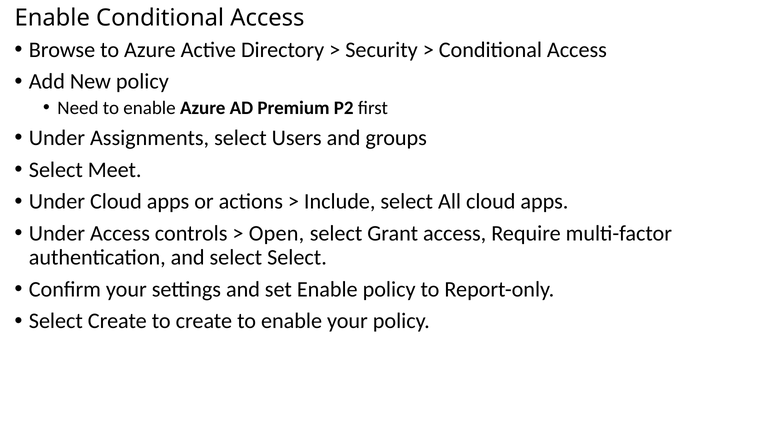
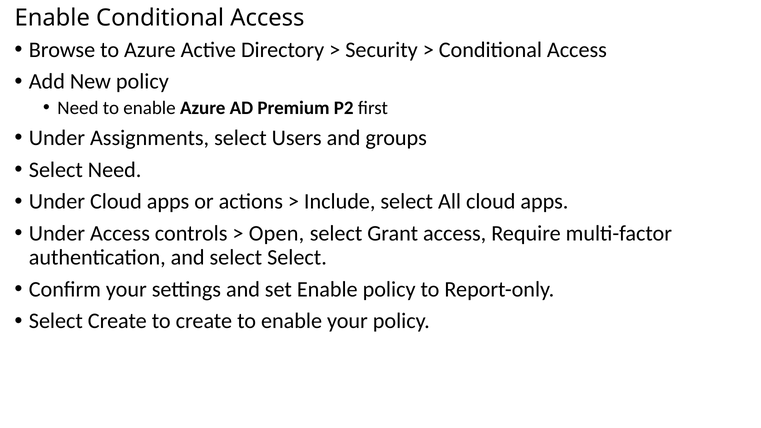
Select Meet: Meet -> Need (115, 170)
